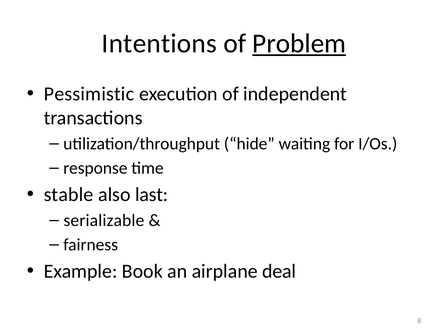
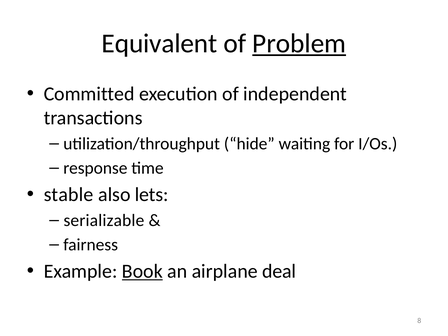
Intentions: Intentions -> Equivalent (159, 43)
Pessimistic: Pessimistic -> Committed (89, 94)
last: last -> lets (152, 195)
Book underline: none -> present (142, 271)
